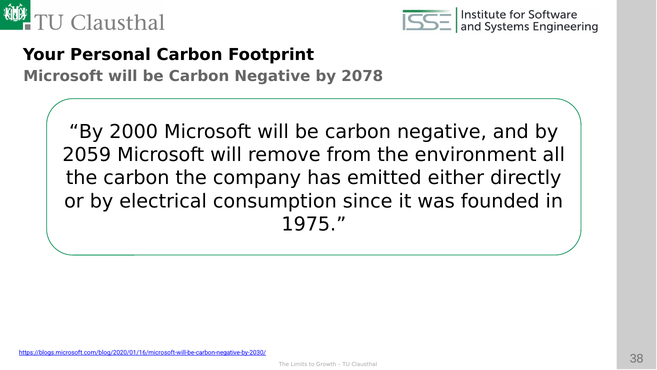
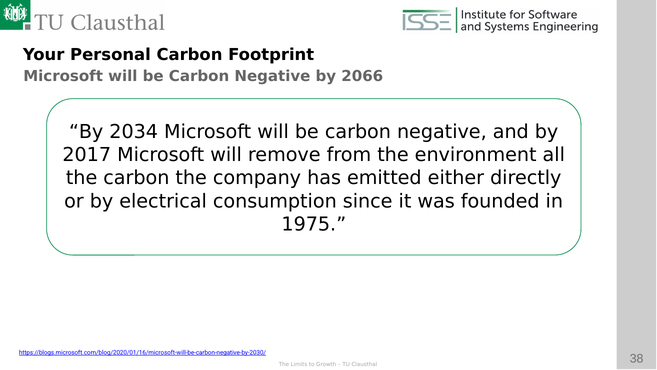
2078: 2078 -> 2066 (362, 76)
2000: 2000 -> 2034 (134, 132)
2059: 2059 -> 2017 (87, 155)
